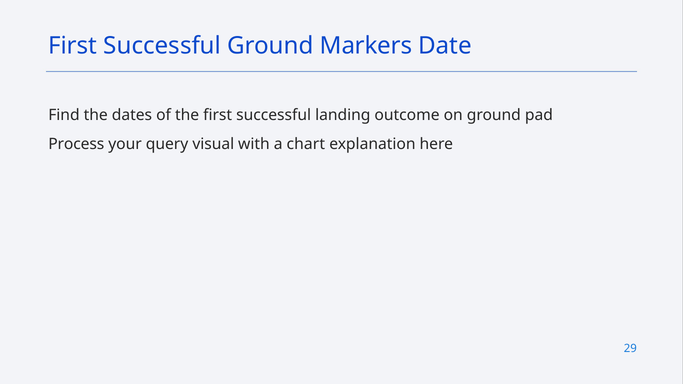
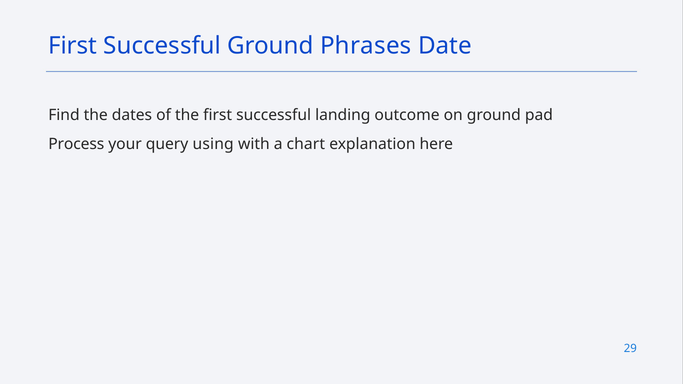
Markers: Markers -> Phrases (366, 46)
visual: visual -> using (213, 144)
